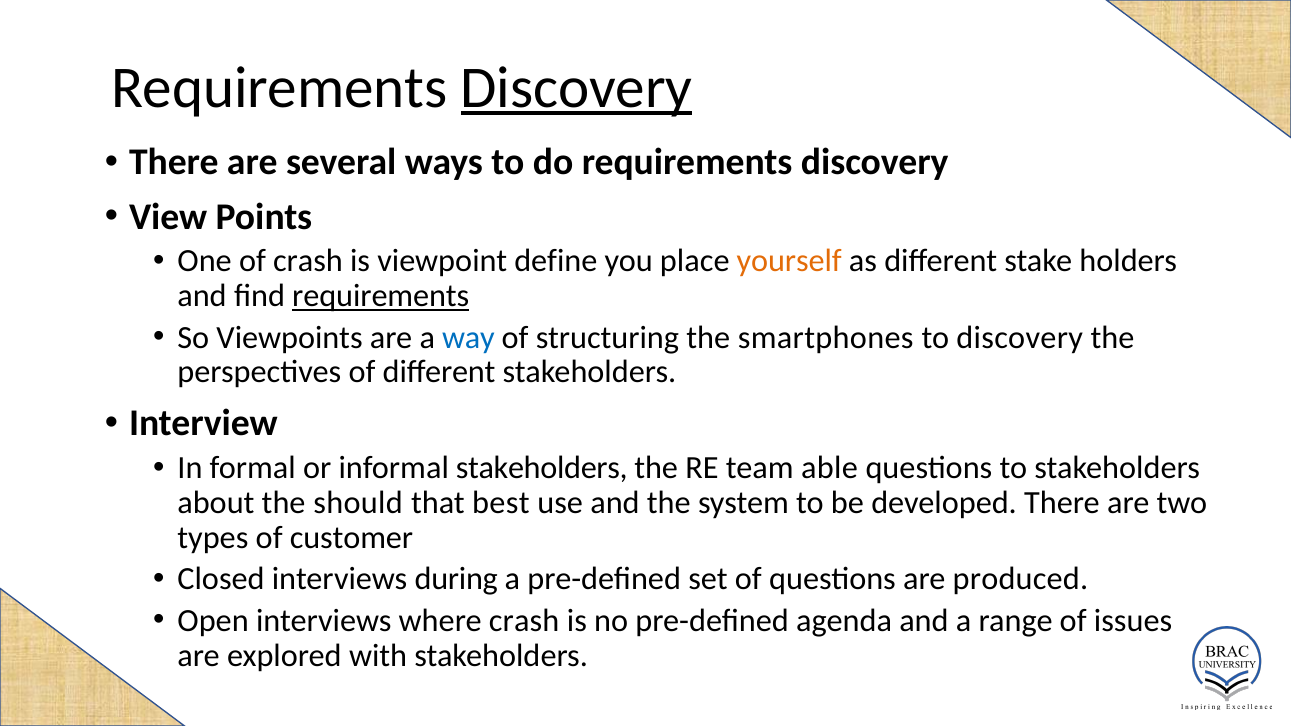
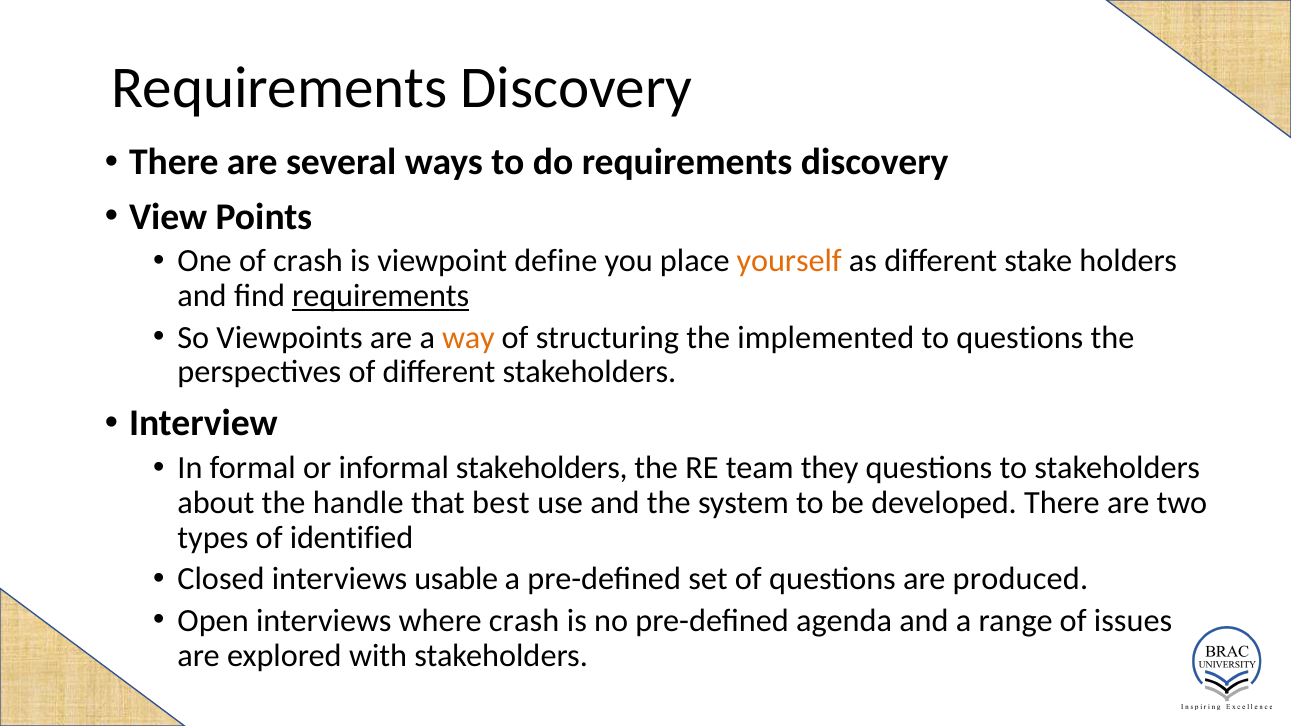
Discovery underline: present -> none (577, 88)
way colour: blue -> orange (468, 338)
smartphones: smartphones -> implemented (826, 338)
to discovery: discovery -> questions (1020, 338)
able: able -> they (830, 468)
should: should -> handle (358, 503)
customer: customer -> identified (352, 538)
during: during -> usable (456, 579)
